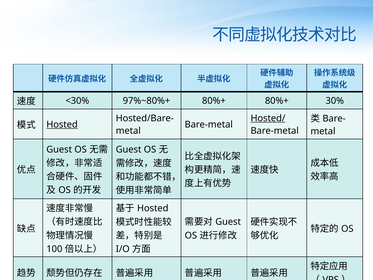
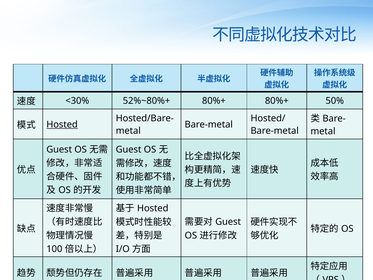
97%~80%+: 97%~80%+ -> 52%~80%+ (146, 101)
30%: 30% -> 50% (335, 101)
Hosted/ underline: present -> none (268, 118)
